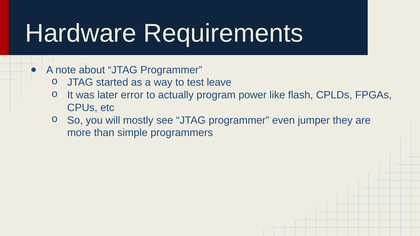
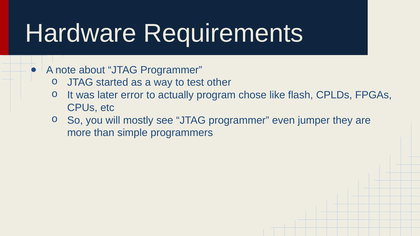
leave: leave -> other (219, 83)
power: power -> chose (253, 95)
